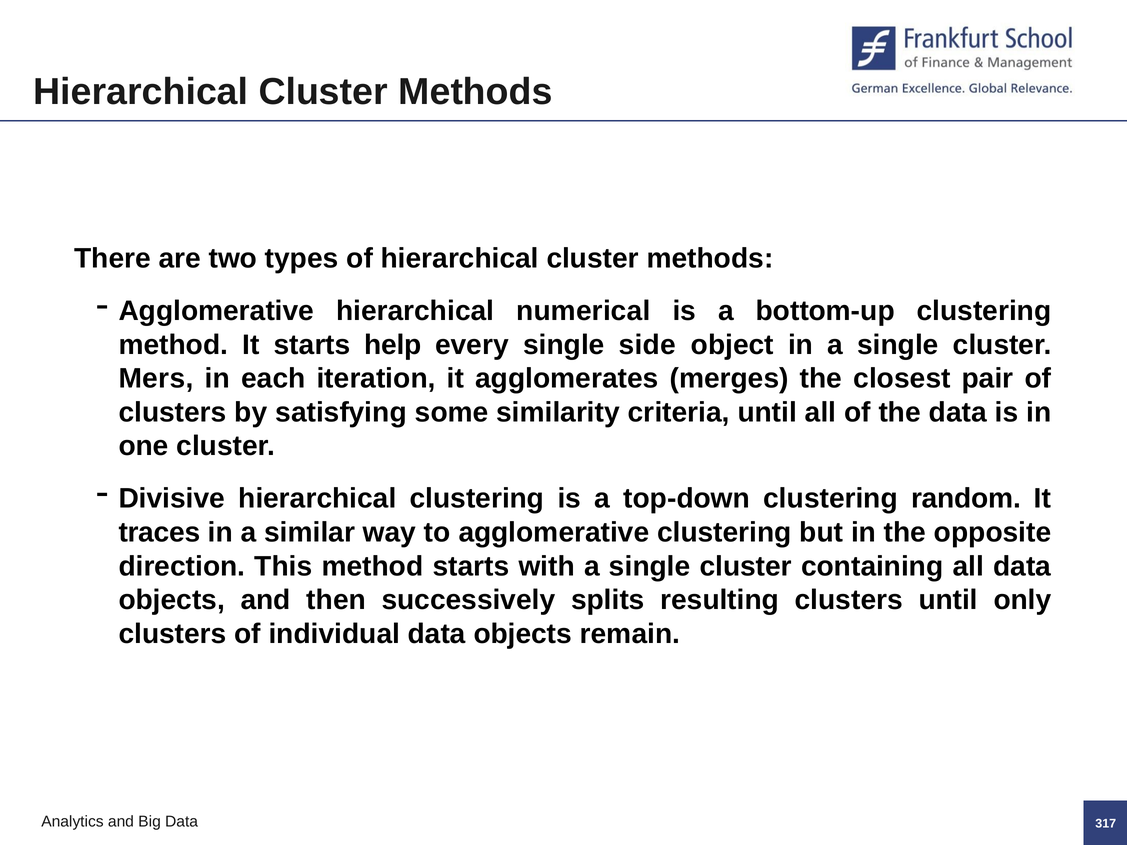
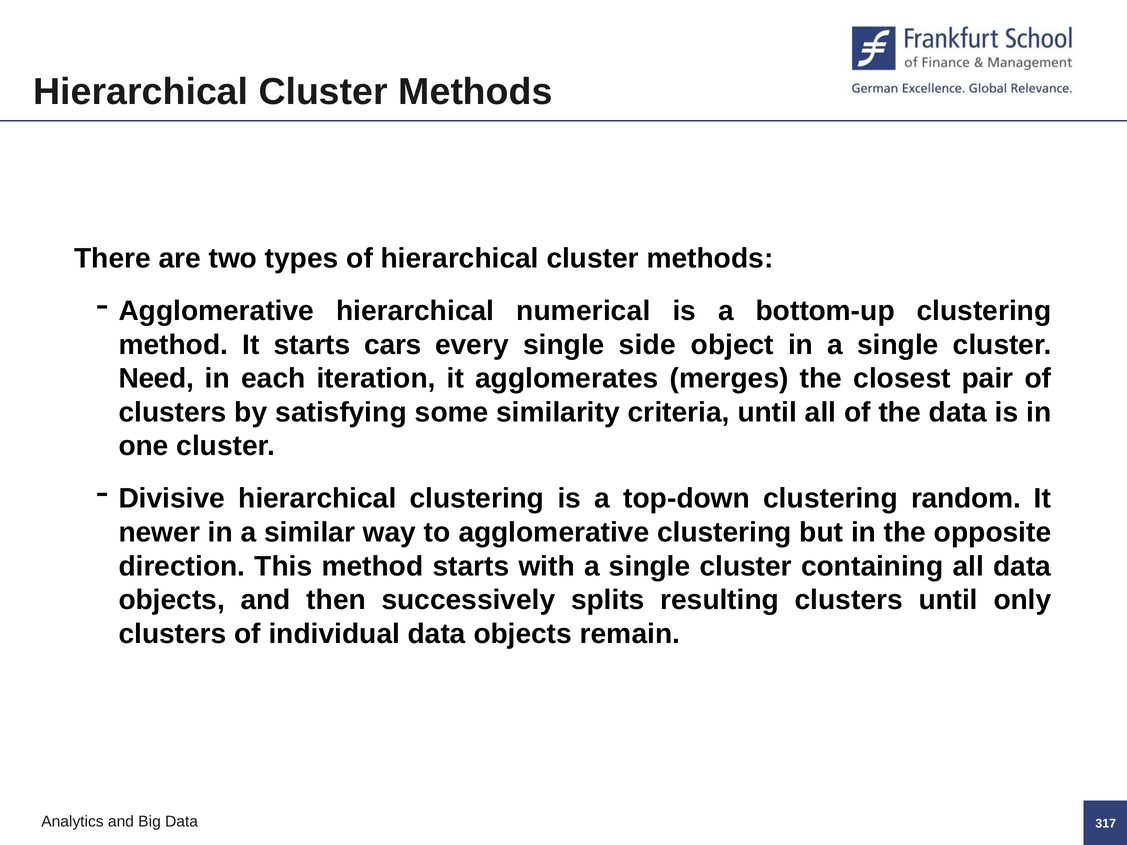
help: help -> cars (393, 345)
Mers: Mers -> Need (156, 379)
traces: traces -> newer (159, 533)
